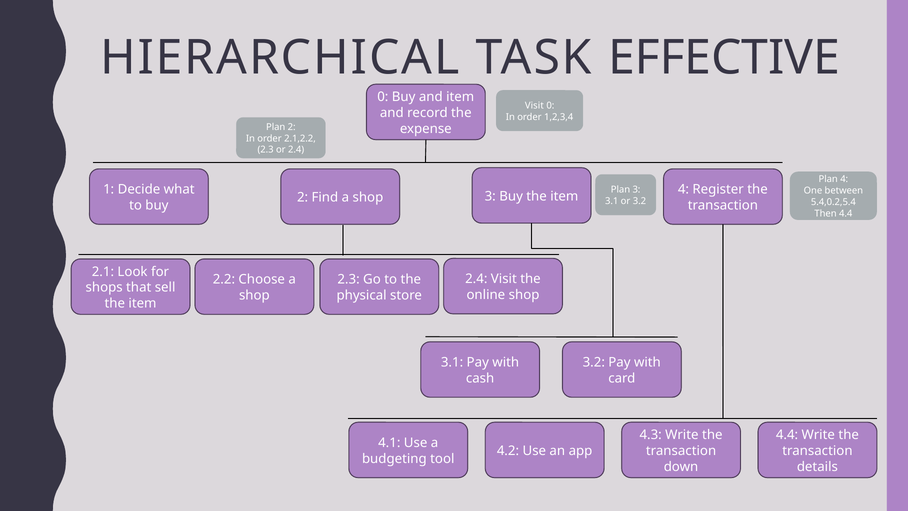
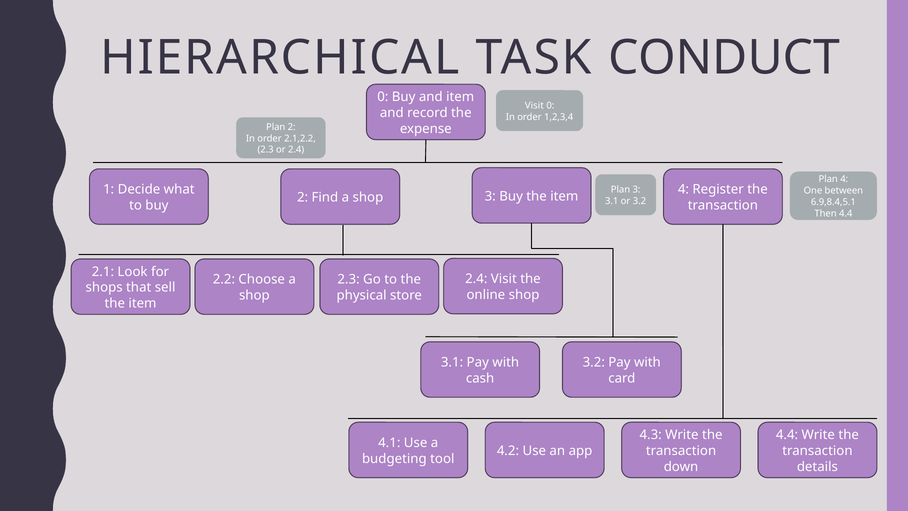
EFFECTIVE: EFFECTIVE -> CONDUCT (724, 58)
5.4,0.2,5.4: 5.4,0.2,5.4 -> 6.9,8.4,5.1 (833, 202)
